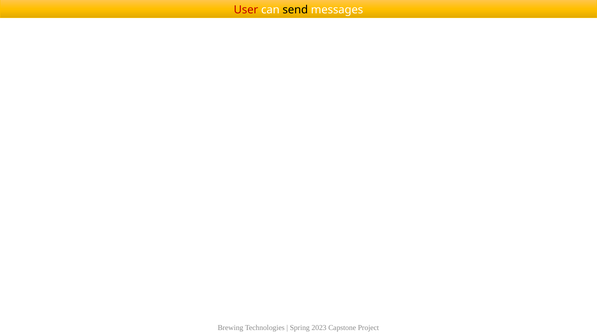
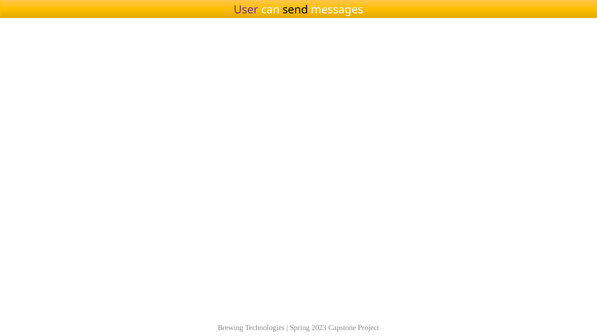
User colour: red -> purple (246, 10)
